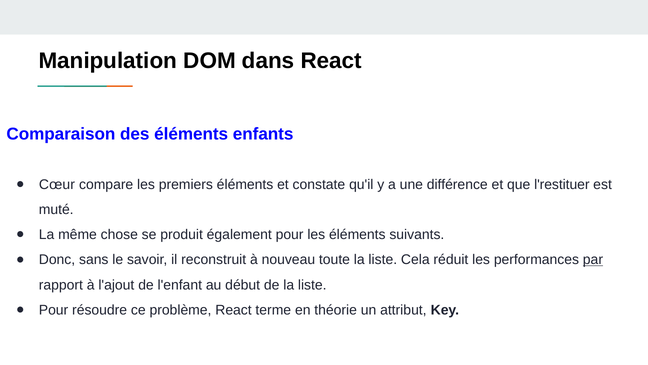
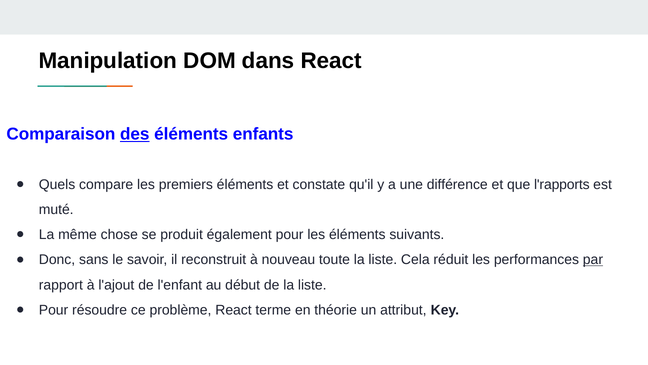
des underline: none -> present (135, 134)
Cœur: Cœur -> Quels (57, 184)
l'restituer: l'restituer -> l'rapports (562, 184)
